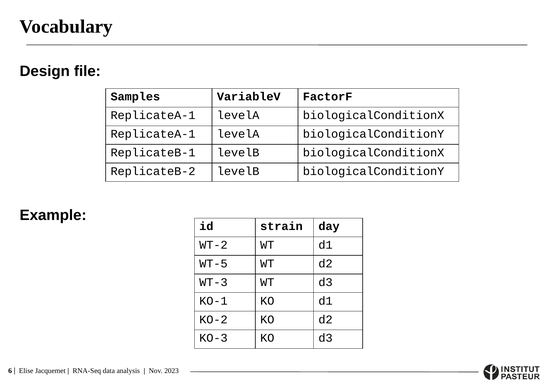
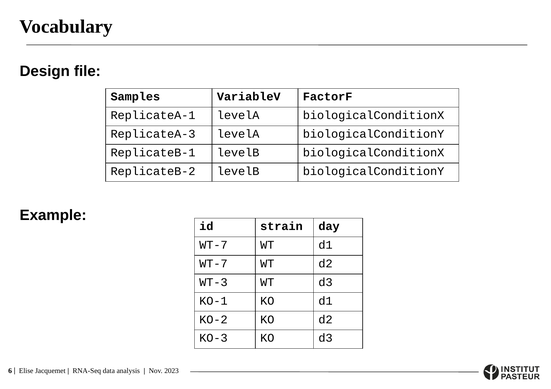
ReplicateA-1: ReplicateA-1 -> ReplicateA-3 (153, 134)
WT-2: WT-2 -> WT-7 (213, 245)
WT-5: WT-5 -> WT-7 (213, 264)
